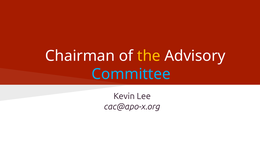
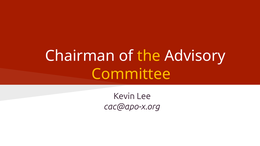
Committee colour: light blue -> yellow (131, 74)
